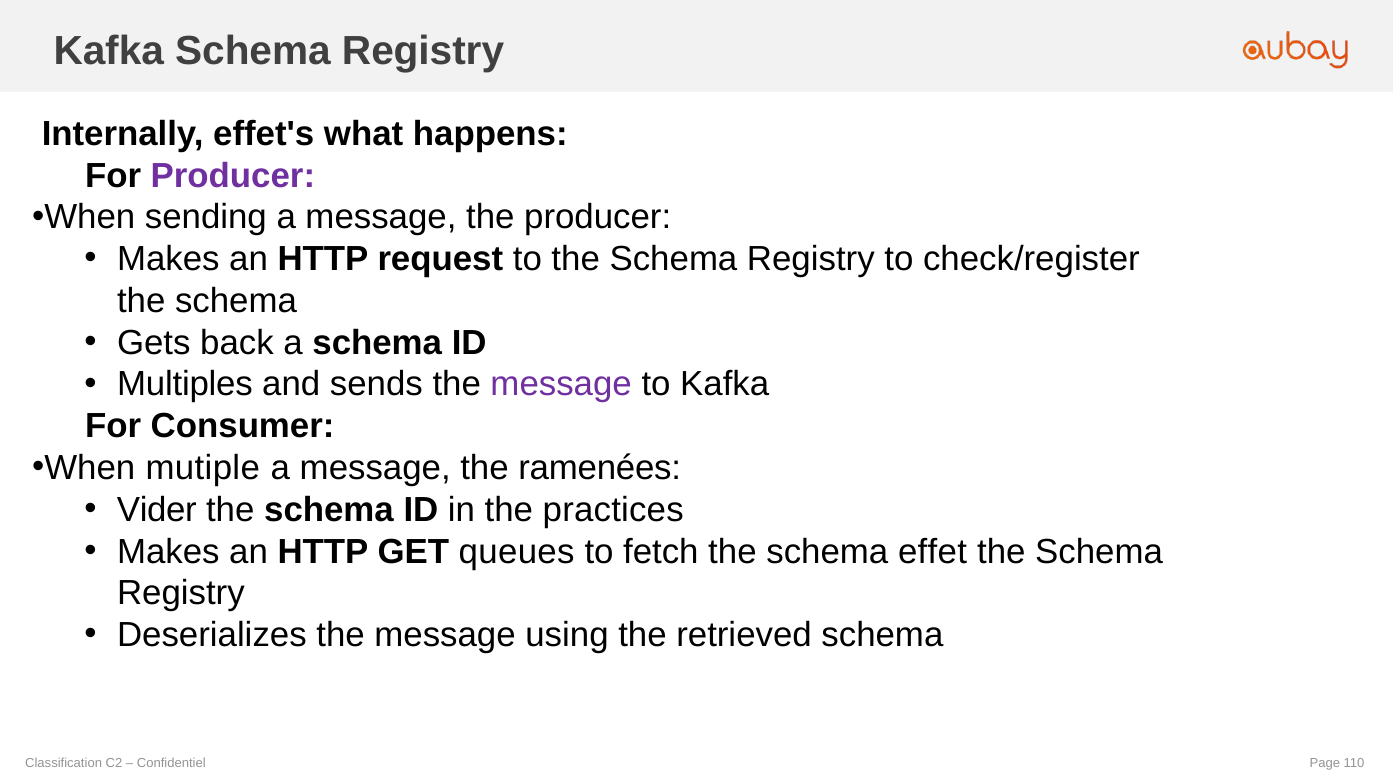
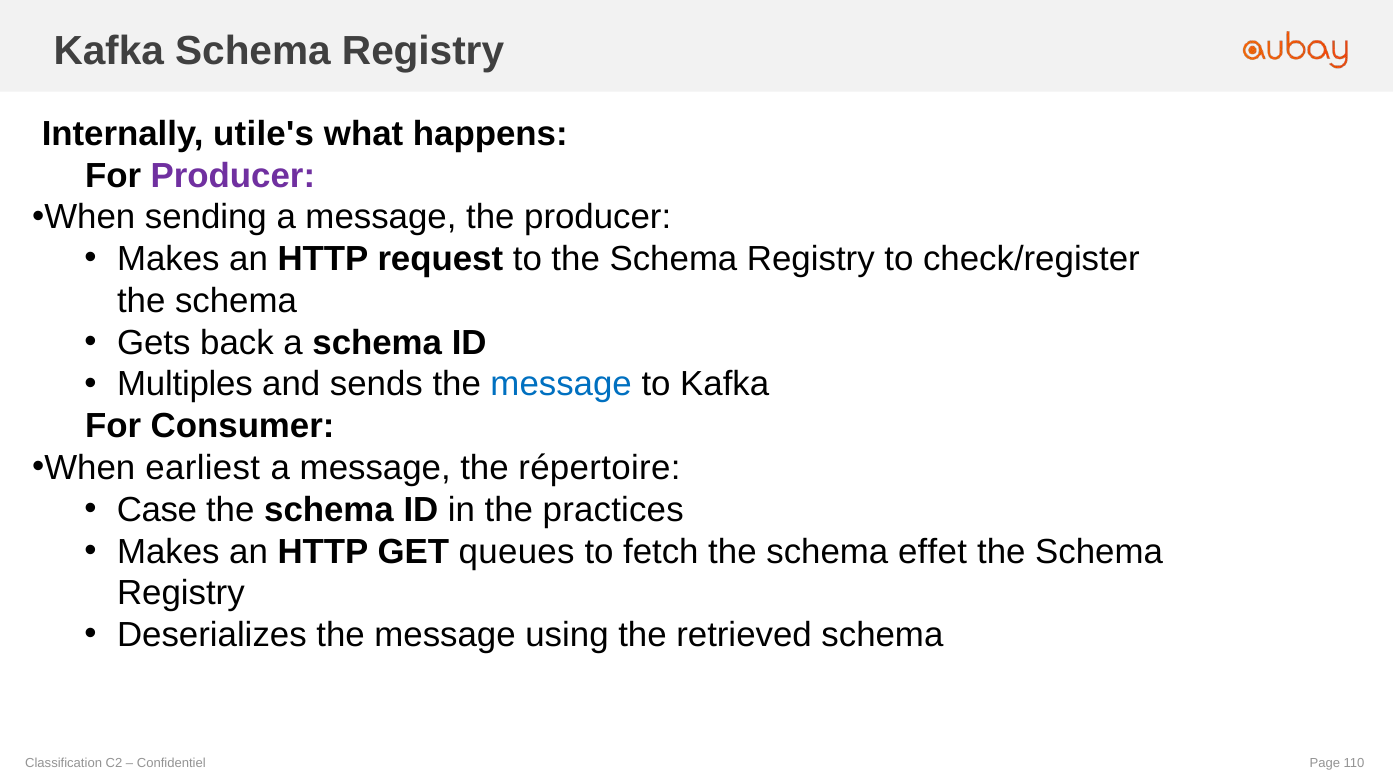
effet's: effet's -> utile's (264, 134)
message colour: purple -> blue (561, 385)
mutiple: mutiple -> earliest (203, 468)
ramenées: ramenées -> répertoire (599, 468)
Vider: Vider -> Case (157, 510)
